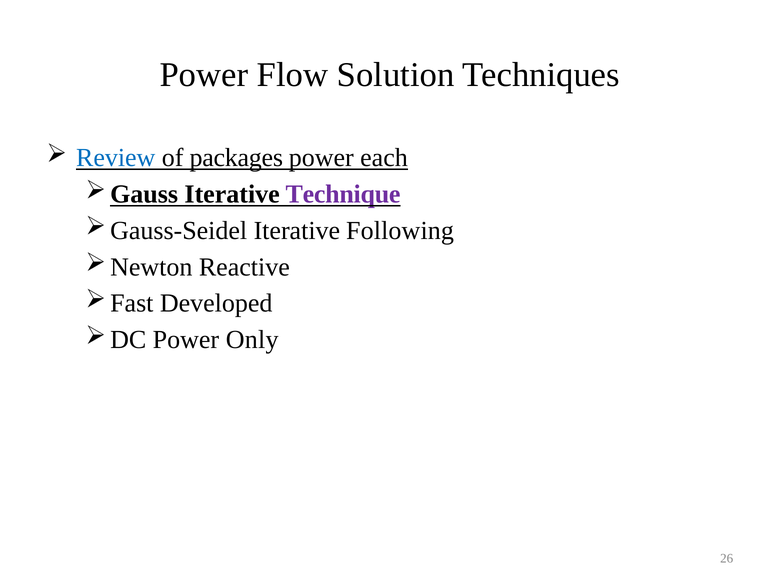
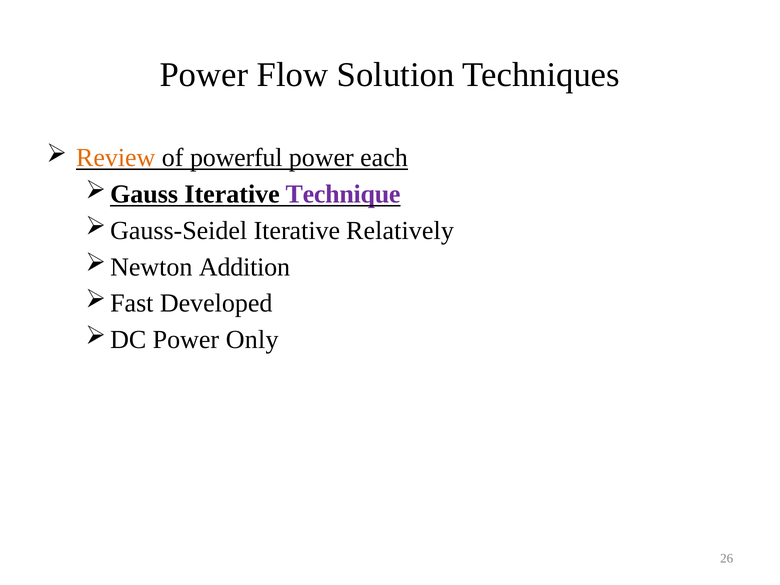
Review colour: blue -> orange (116, 158)
packages: packages -> powerful (236, 158)
Following: Following -> Relatively (400, 231)
Reactive: Reactive -> Addition (244, 267)
